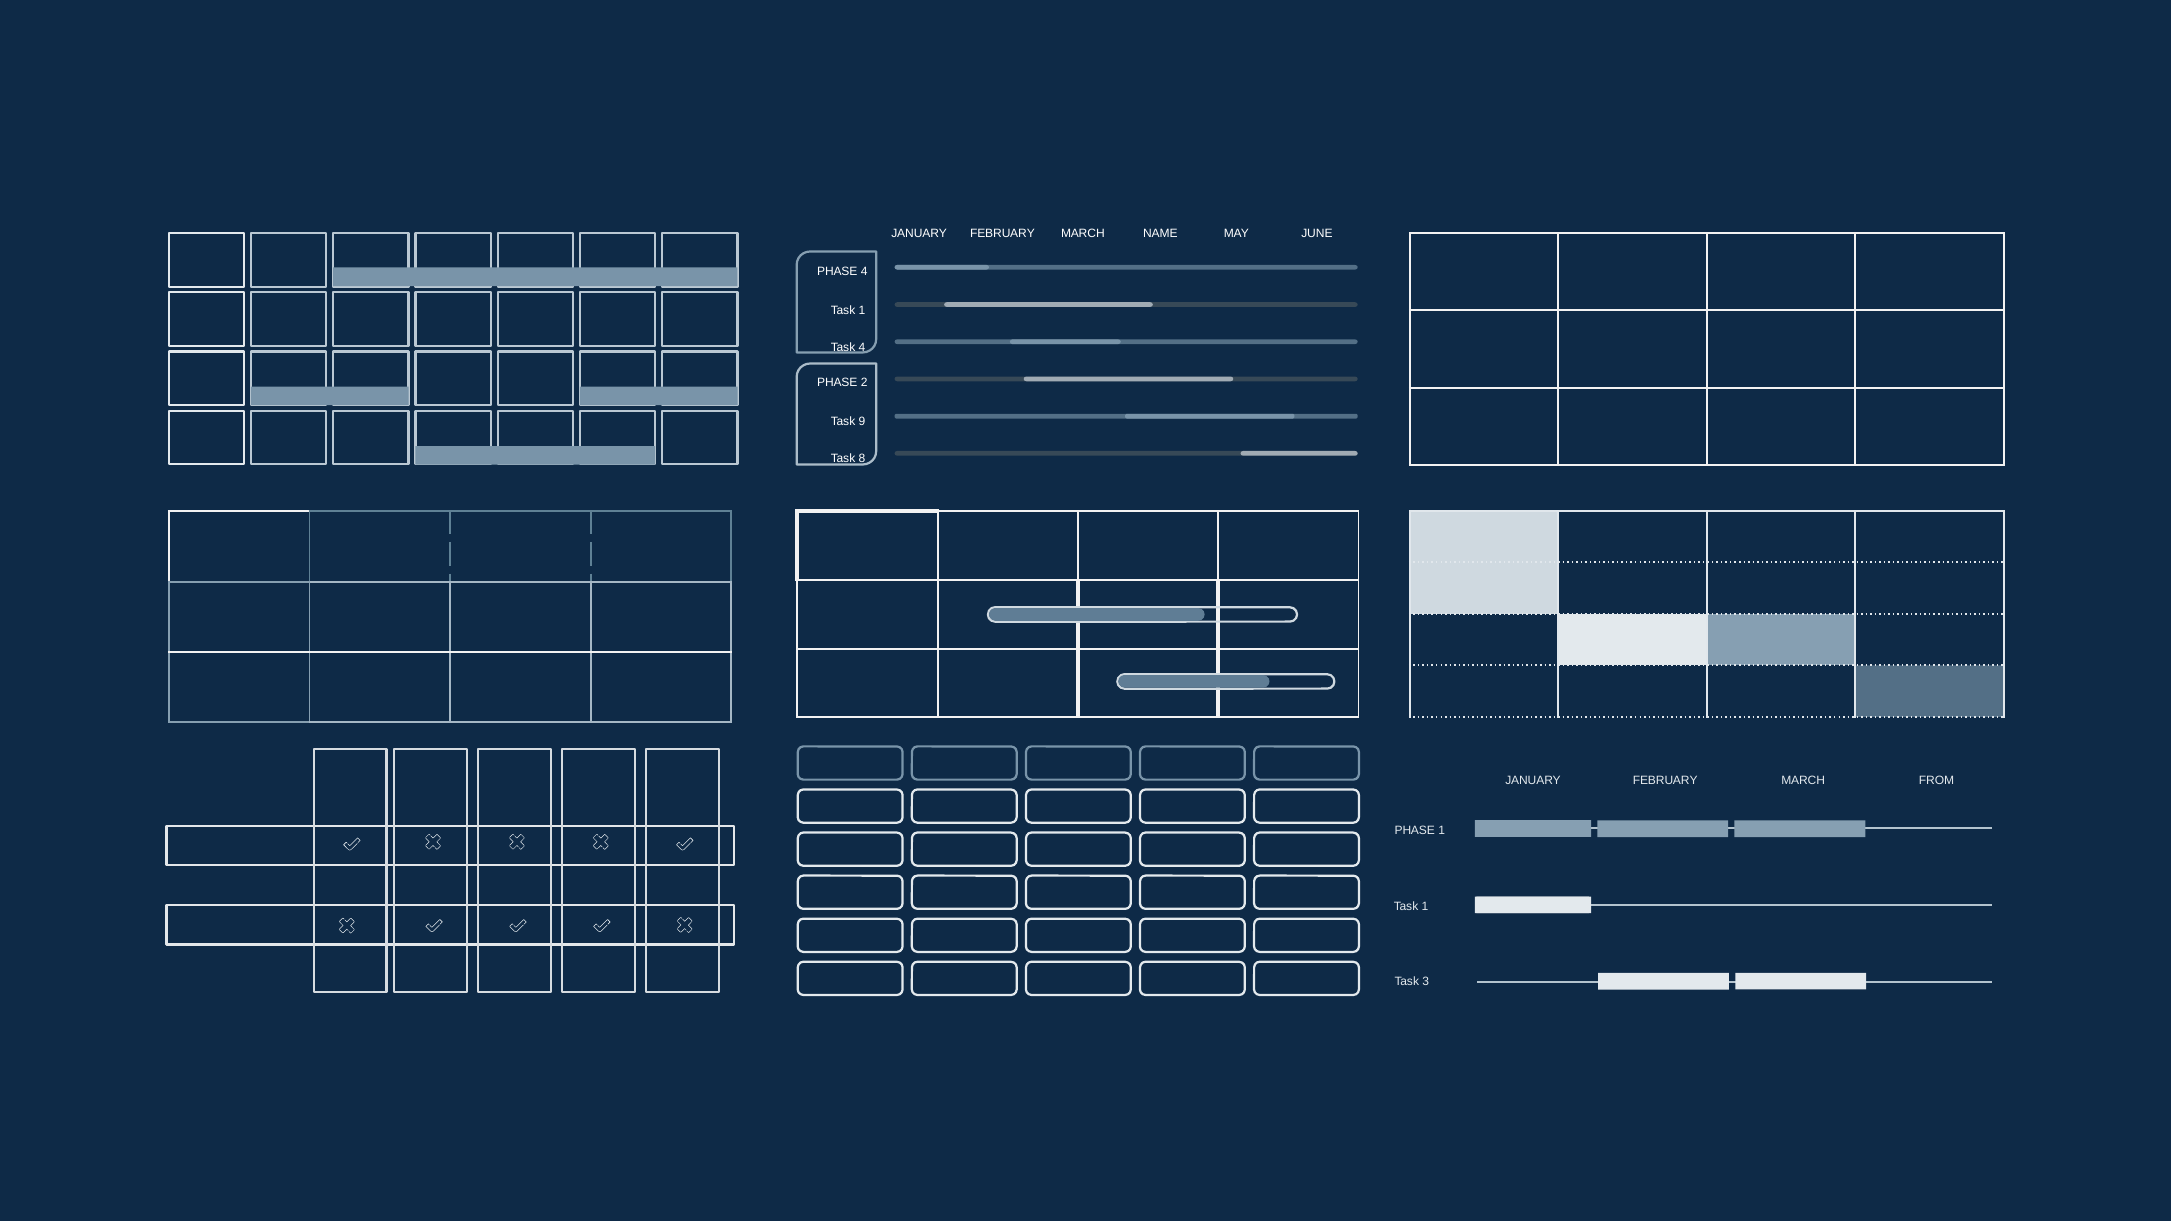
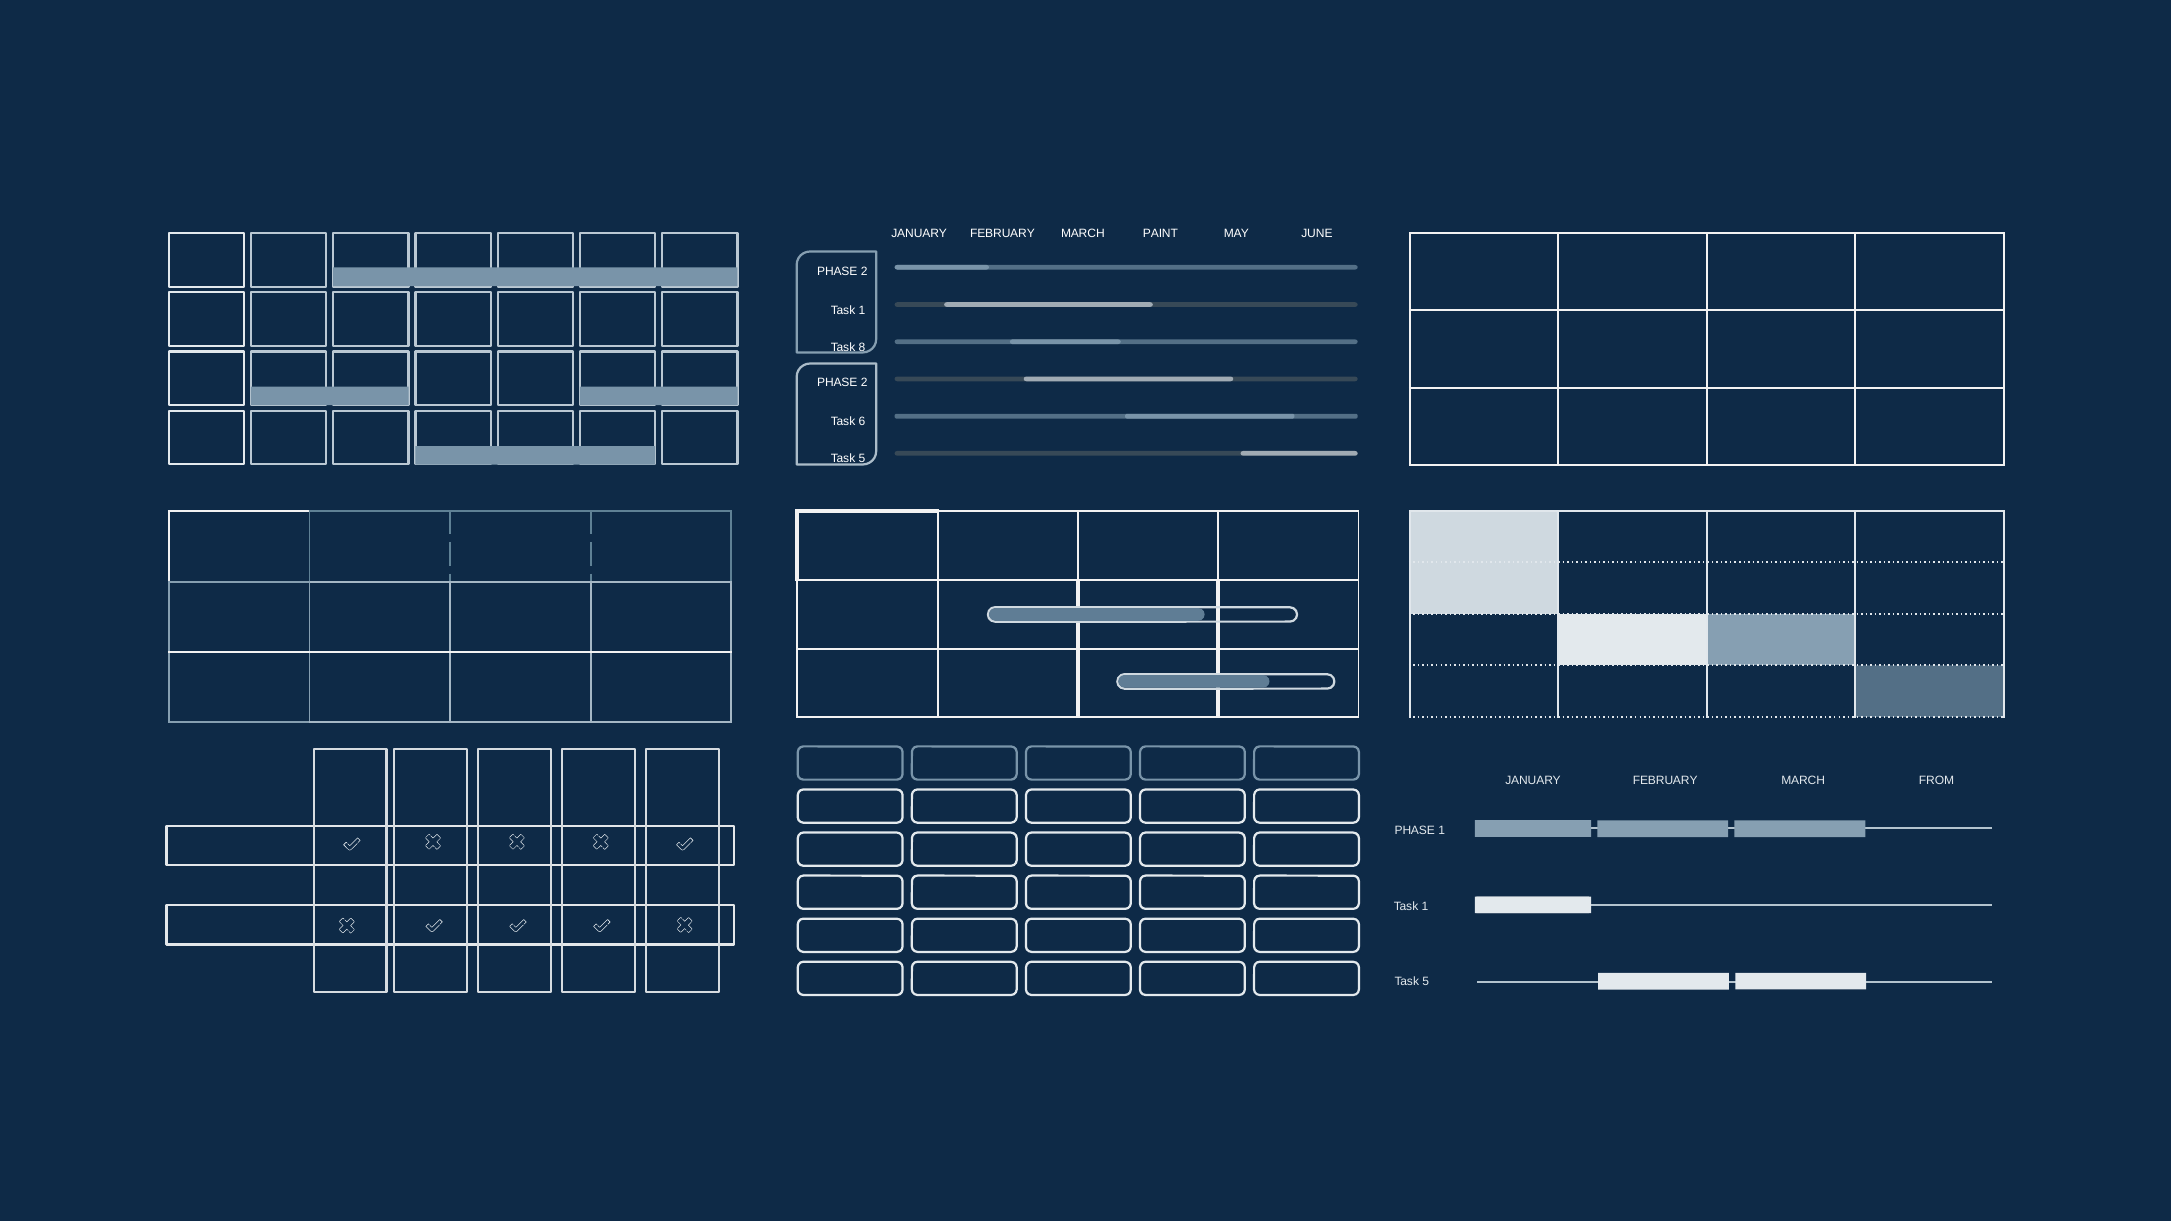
NAME: NAME -> PAINT (1160, 234)
4: 4 -> 2 (864, 272)
Task 4: 4 -> 8 (862, 347)
9: 9 -> 6 (862, 422)
8: 8 -> 5 (862, 459)
3: 3 -> 5 (1426, 982)
